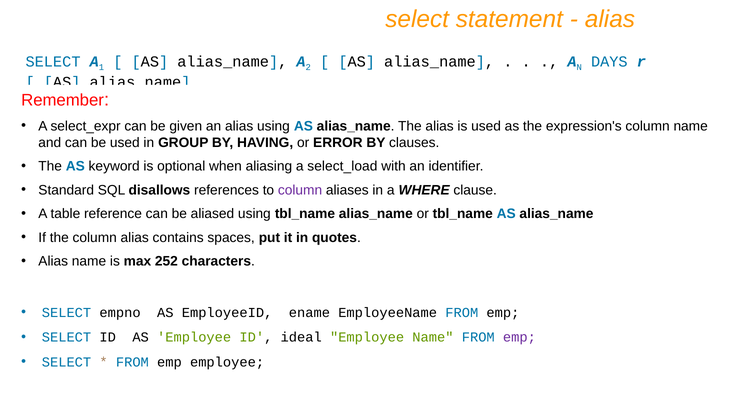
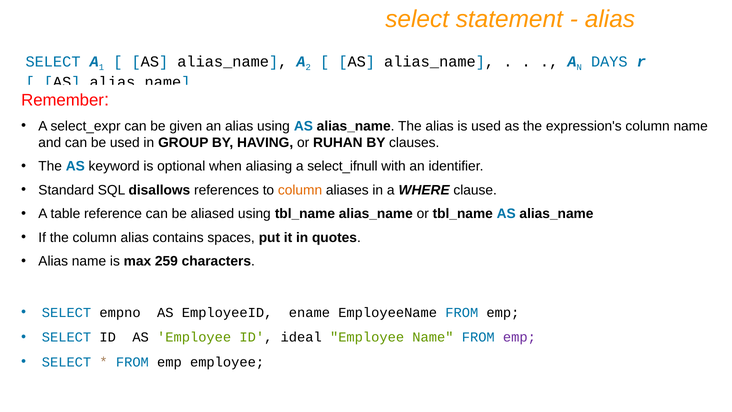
ERROR: ERROR -> RUHAN (338, 142)
select_load: select_load -> select_ifnull (342, 166)
column colour: purple -> orange (300, 190)
252: 252 -> 259 (166, 261)
